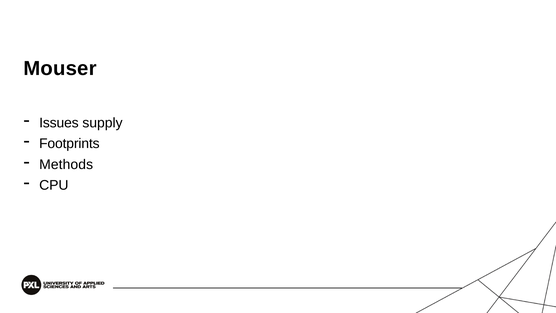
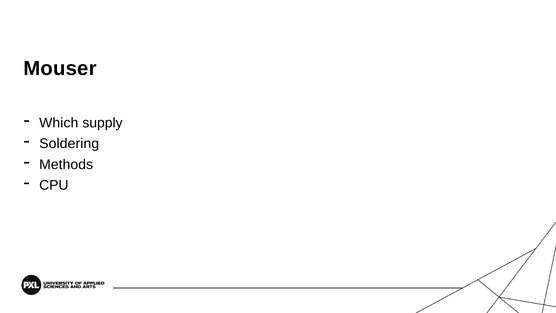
Issues: Issues -> Which (59, 123)
Footprints: Footprints -> Soldering (69, 144)
